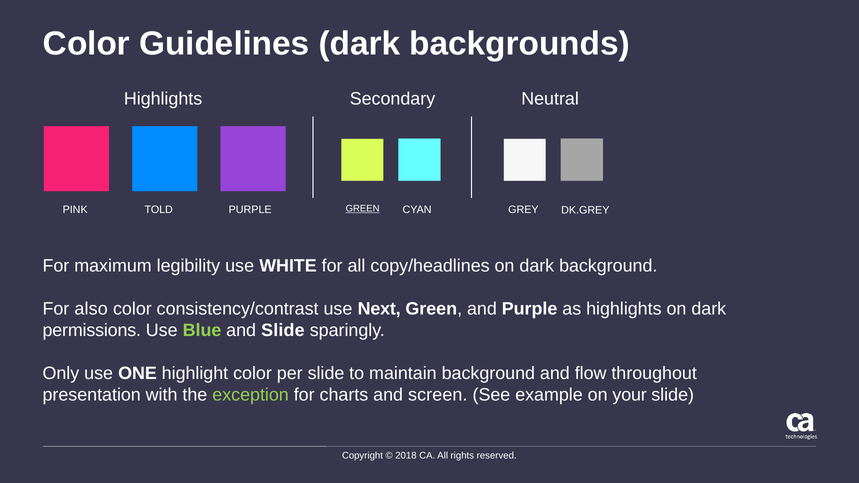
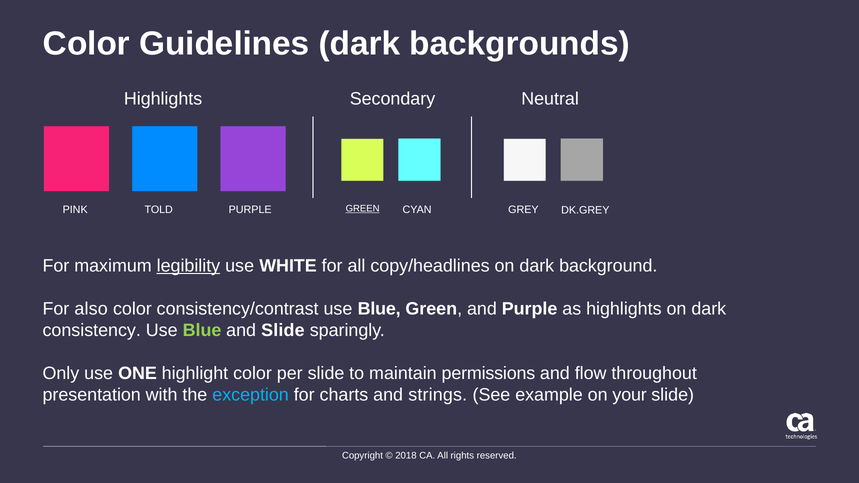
legibility underline: none -> present (188, 266)
consistency/contrast use Next: Next -> Blue (379, 309)
permissions: permissions -> consistency (92, 330)
maintain background: background -> permissions (488, 373)
exception colour: light green -> light blue (251, 395)
screen: screen -> strings (438, 395)
